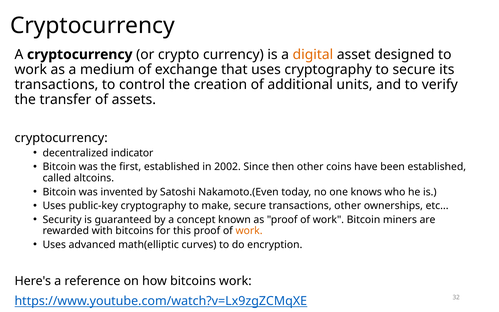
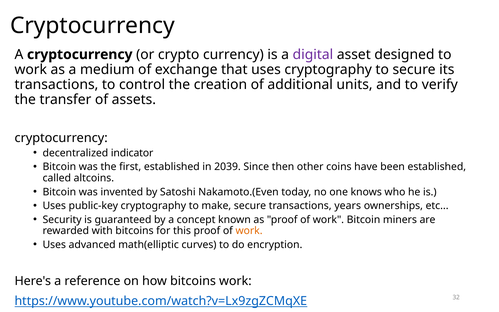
digital colour: orange -> purple (313, 54)
2002: 2002 -> 2039 (227, 167)
transactions other: other -> years (348, 206)
